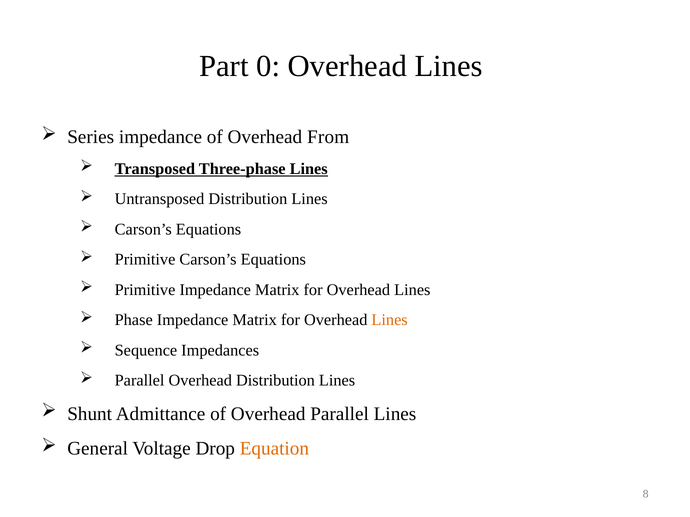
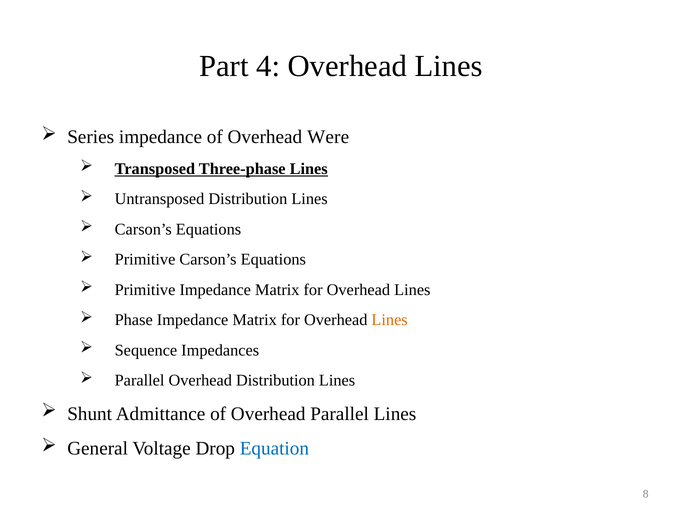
0: 0 -> 4 (268, 66)
From: From -> Were (328, 137)
Equation colour: orange -> blue (274, 449)
